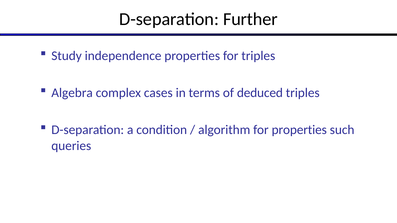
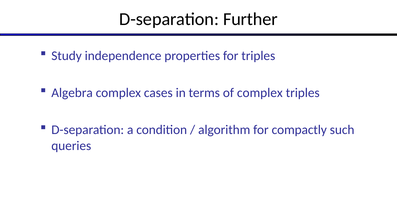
of deduced: deduced -> complex (260, 93)
for properties: properties -> compactly (299, 130)
